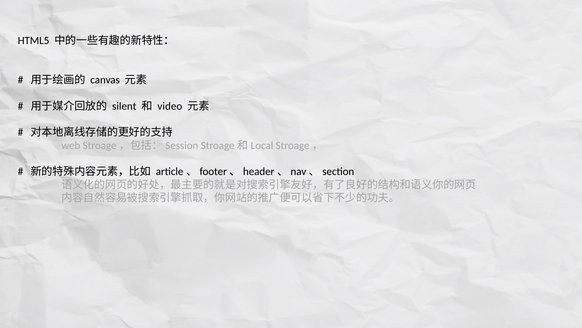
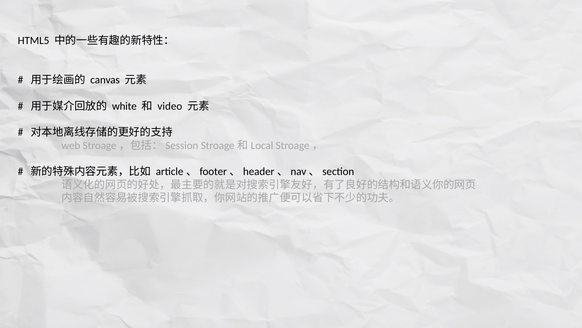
silent: silent -> white (124, 106)
